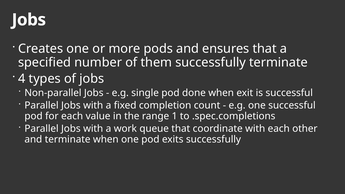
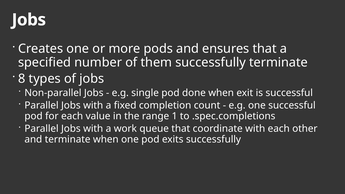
4: 4 -> 8 (22, 79)
